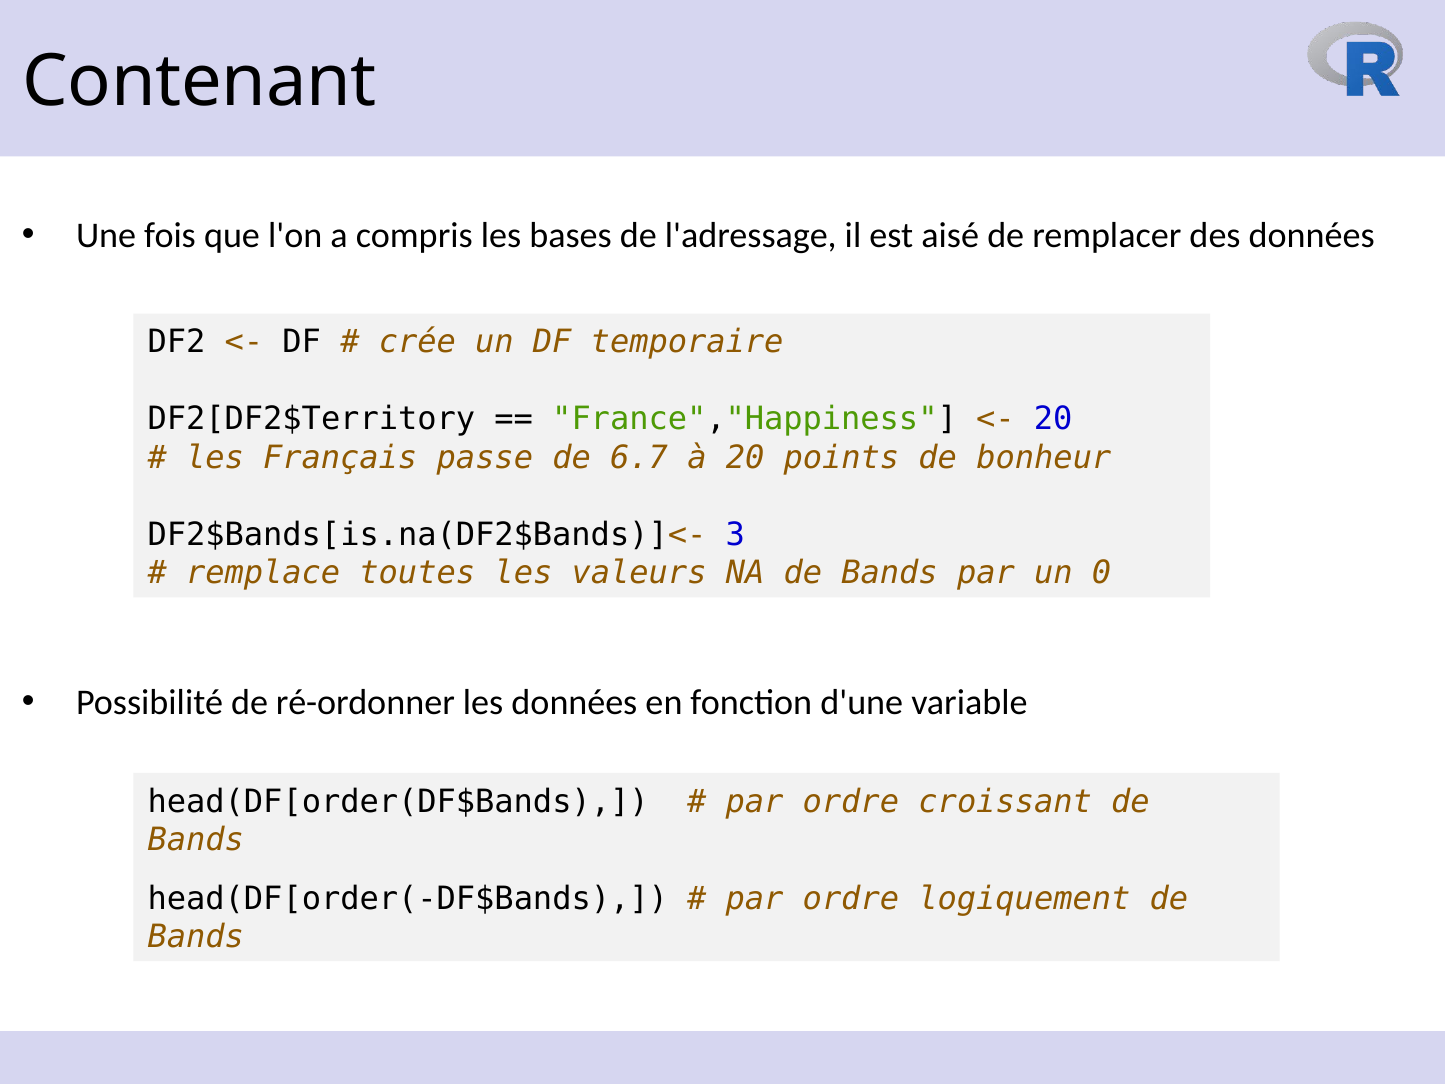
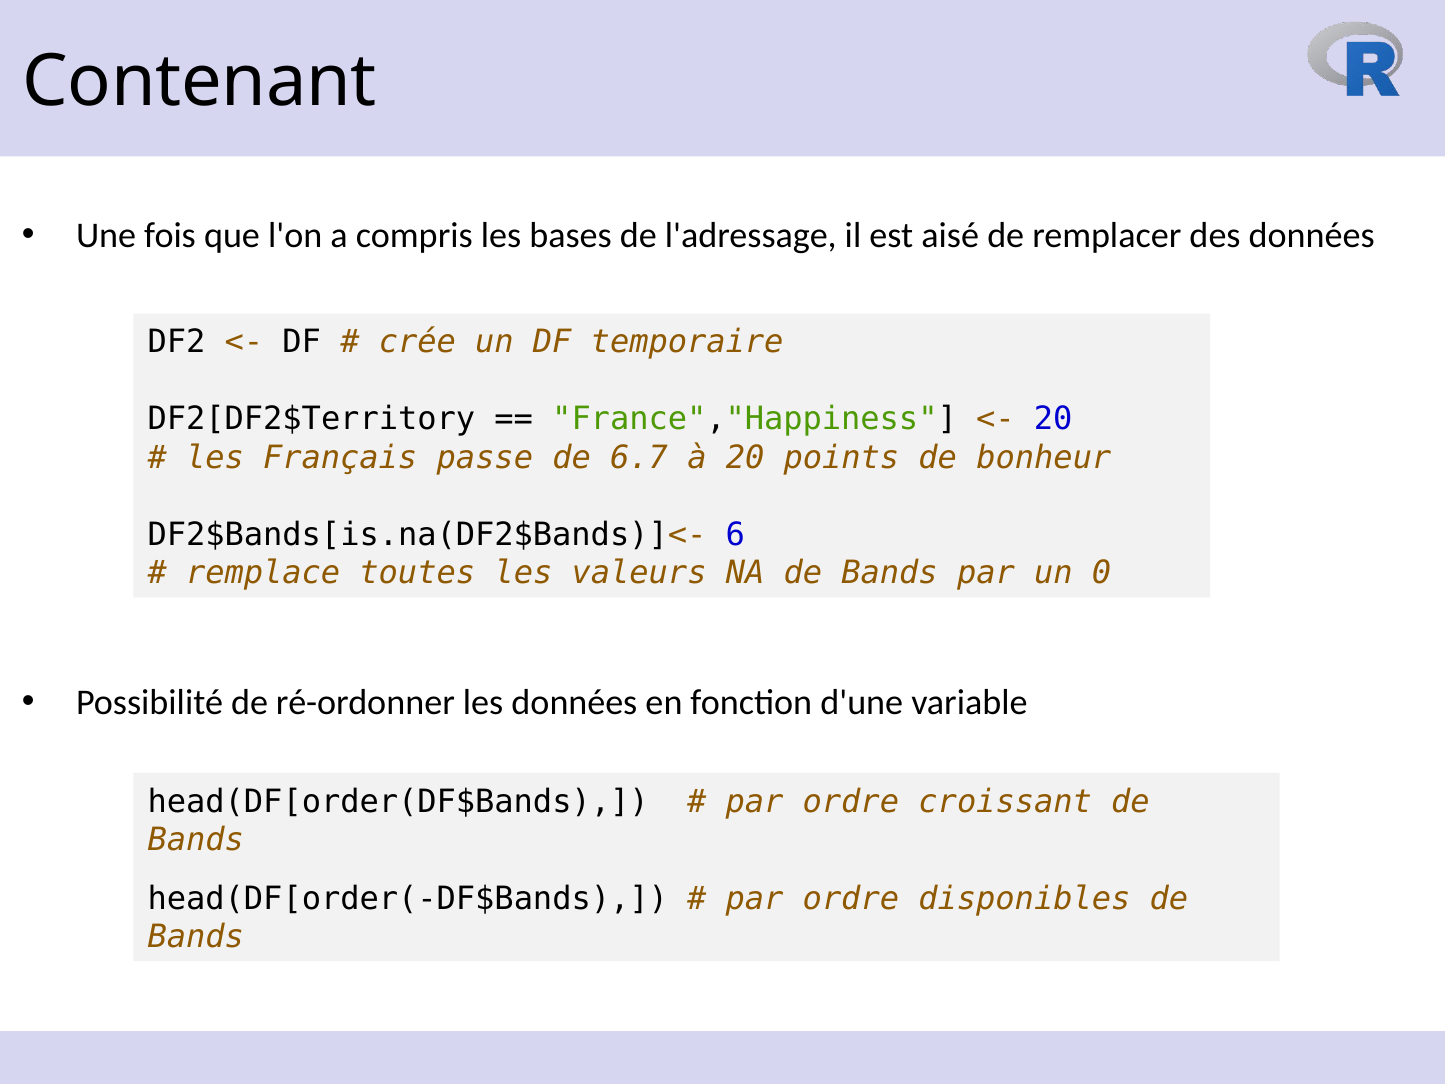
3: 3 -> 6 (735, 535)
logiquement: logiquement -> disponibles (1024, 898)
